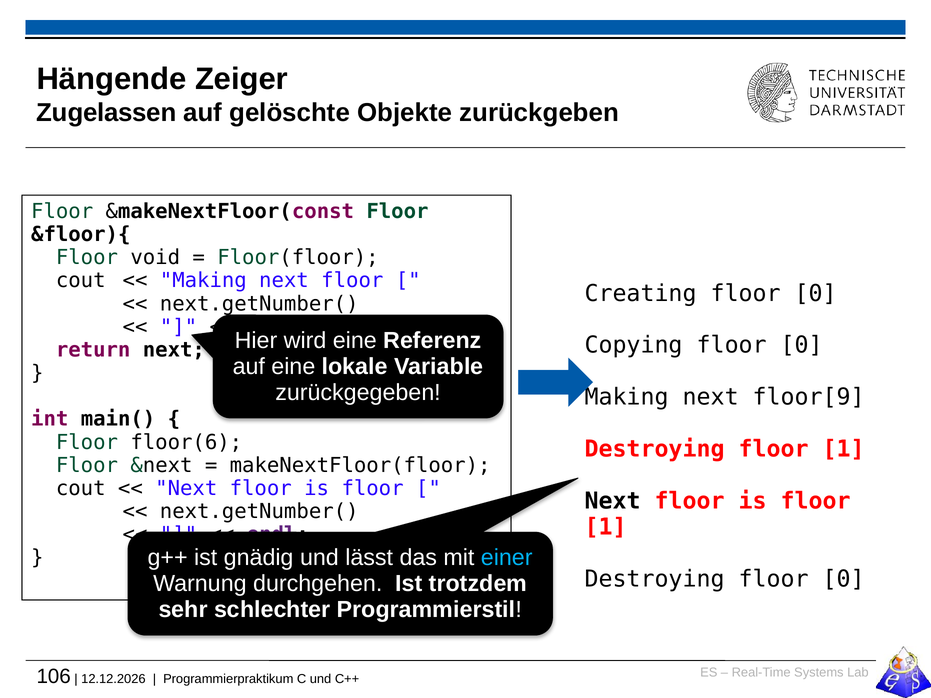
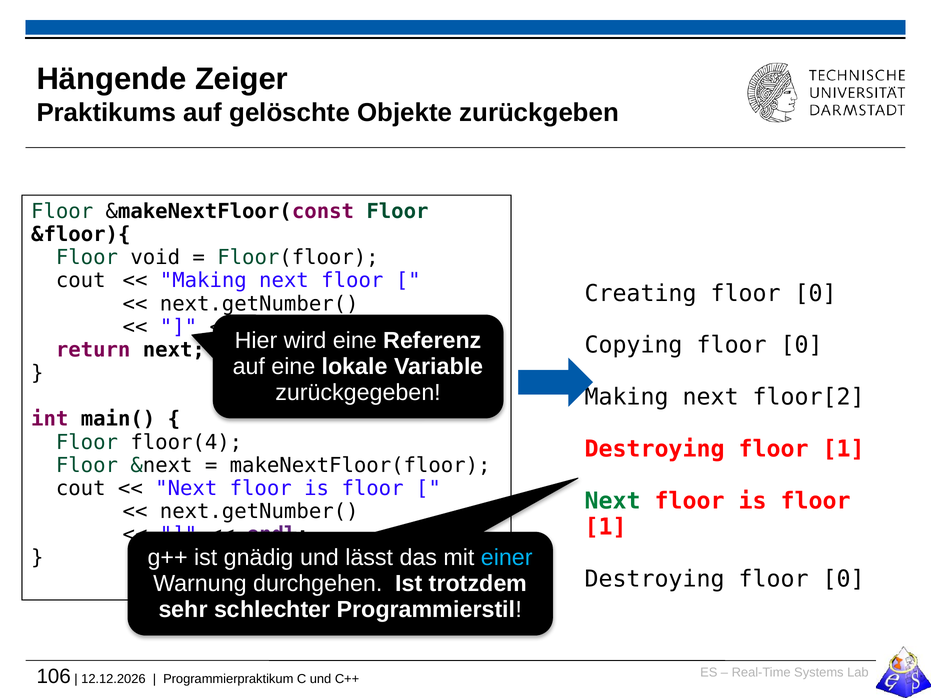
Zugelassen: Zugelassen -> Praktikums (106, 113)
floor[9: floor[9 -> floor[2 (809, 397)
floor(6: floor(6 -> floor(4 (186, 442)
Next colour: black -> green (613, 501)
